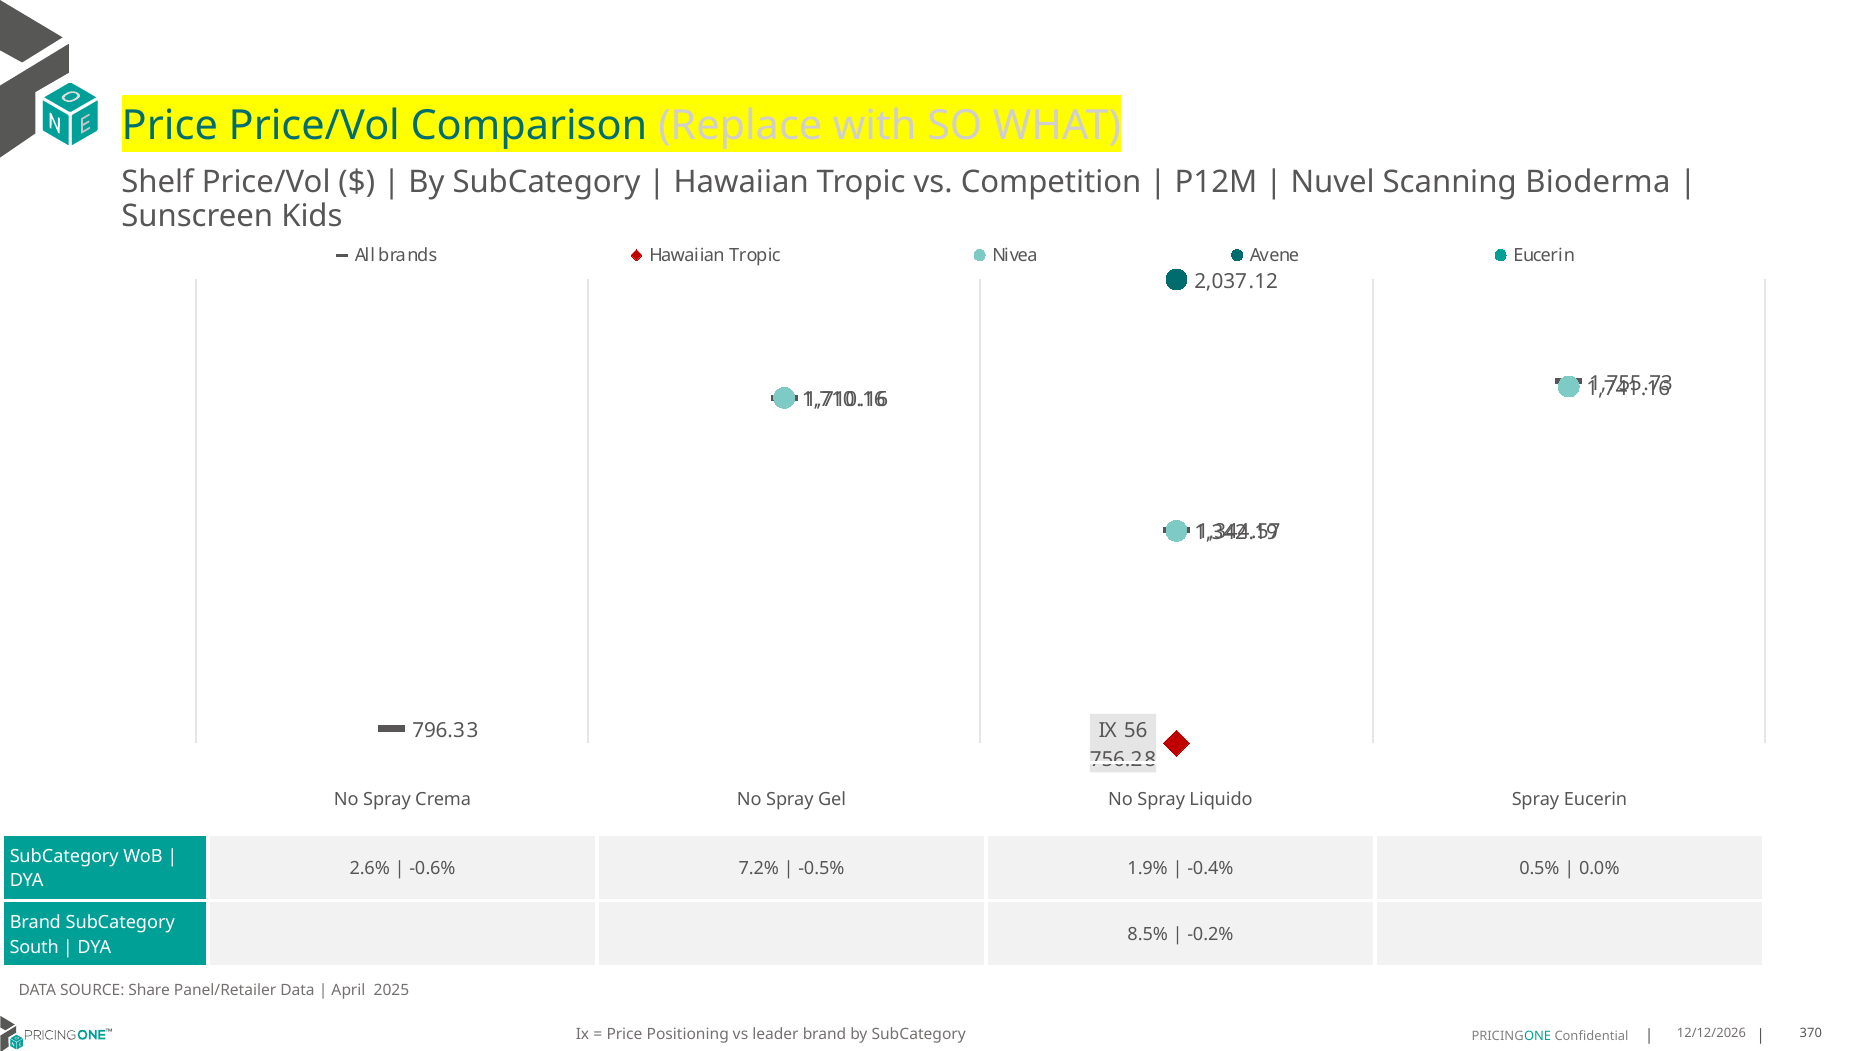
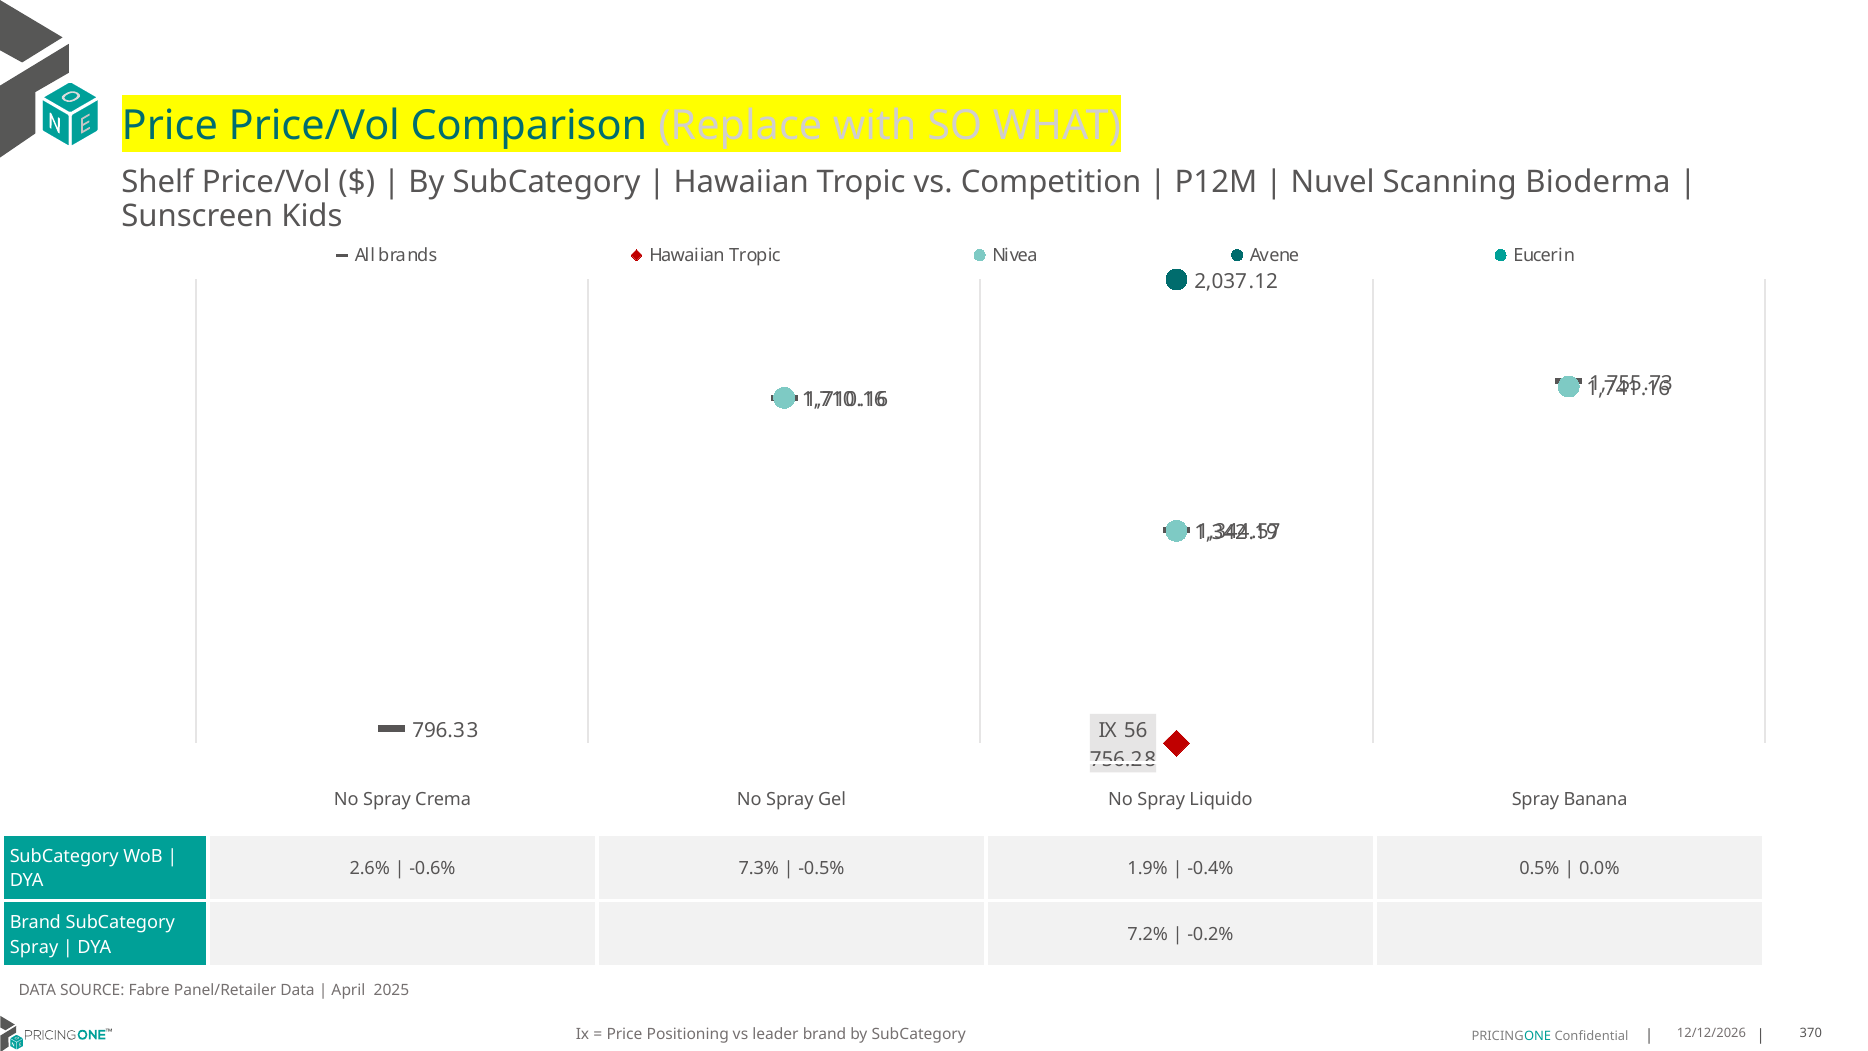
Spray Eucerin: Eucerin -> Banana (1596, 800)
7.2%: 7.2% -> 7.3% (759, 868)
8.5%: 8.5% -> 7.2% (1148, 935)
South: South -> Spray (34, 947)
Share: Share -> Fabre (149, 990)
